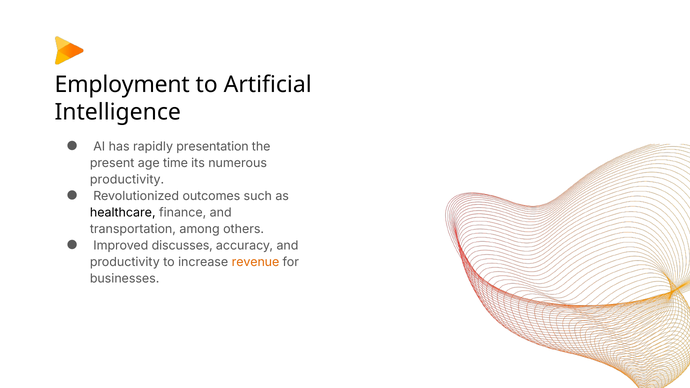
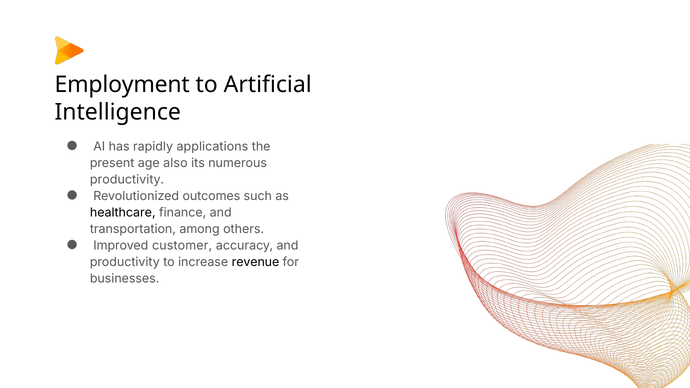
presentation: presentation -> applications (212, 147)
time: time -> also (175, 163)
discusses: discusses -> customer (182, 246)
revenue colour: orange -> black (256, 262)
